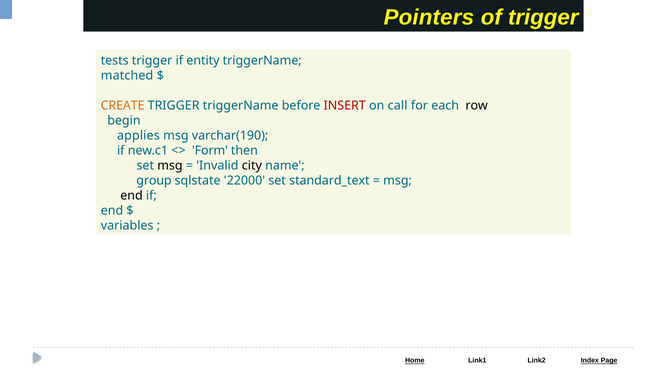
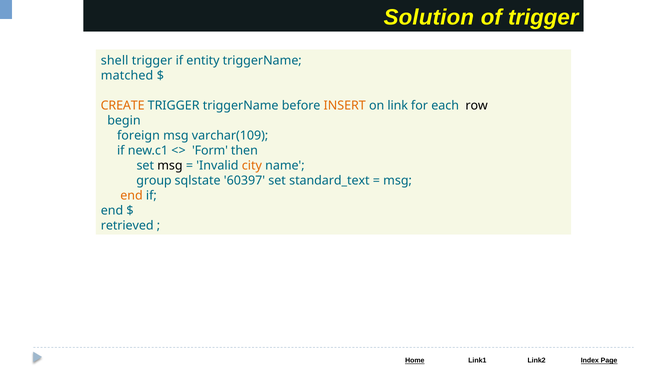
Pointers: Pointers -> Solution (429, 17)
tests: tests -> shell (115, 60)
INSERT colour: red -> orange (345, 105)
call: call -> link (398, 105)
applies: applies -> foreign (138, 135)
varchar(190: varchar(190 -> varchar(109 (230, 135)
city colour: black -> orange (252, 165)
22000: 22000 -> 60397 (244, 180)
end colour: black -> orange (132, 195)
variables: variables -> retrieved (127, 225)
